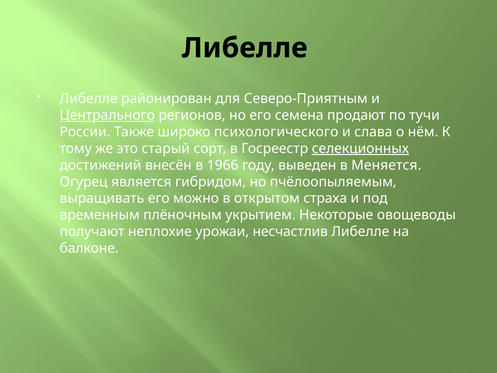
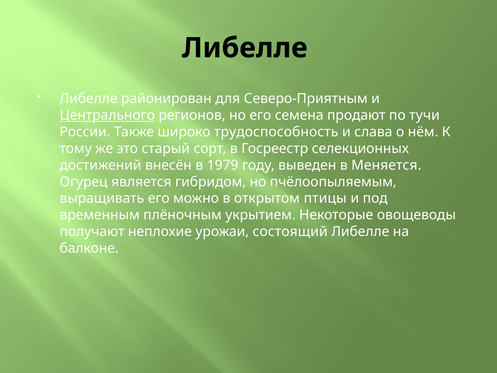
психологического: психологического -> трудоспособность (276, 132)
селекционных underline: present -> none (360, 148)
1966: 1966 -> 1979 (223, 165)
страха: страха -> птицы (325, 198)
несчастлив: несчастлив -> состоящий (290, 231)
